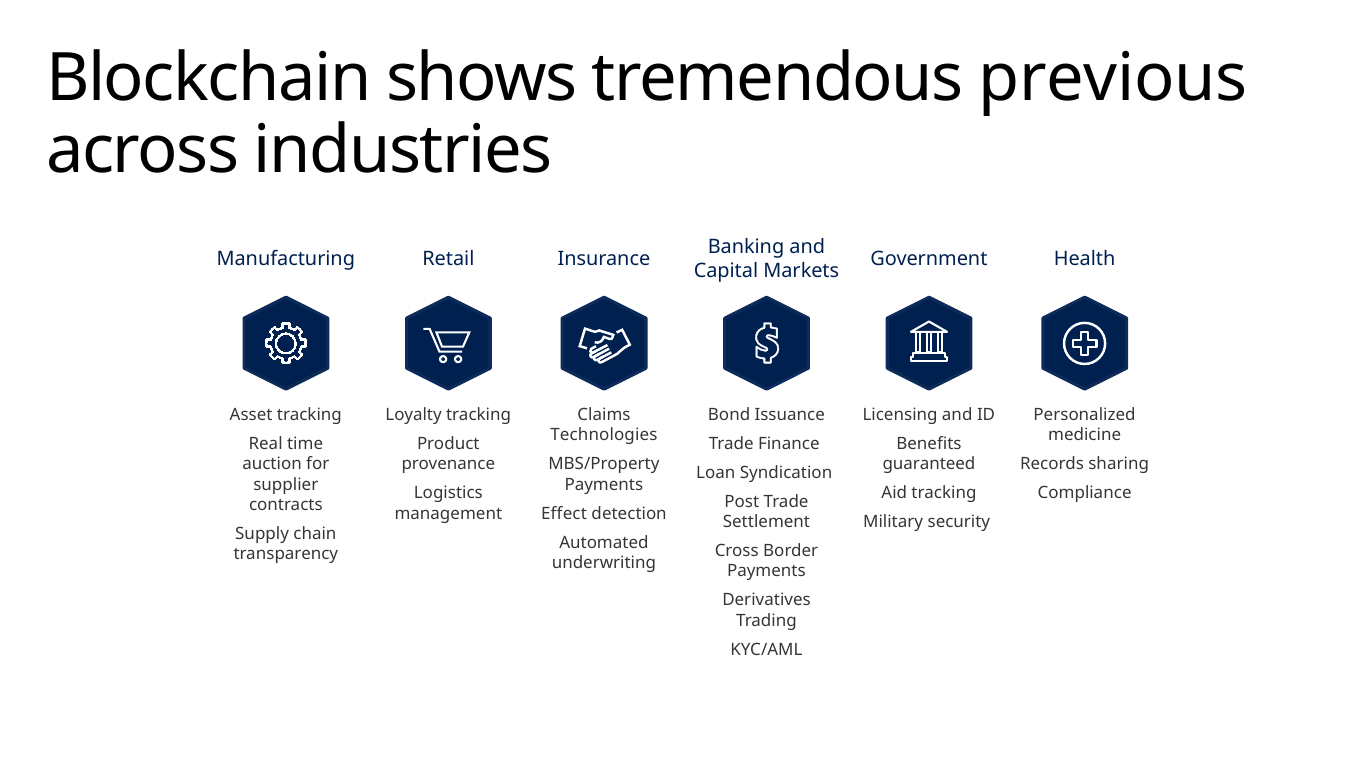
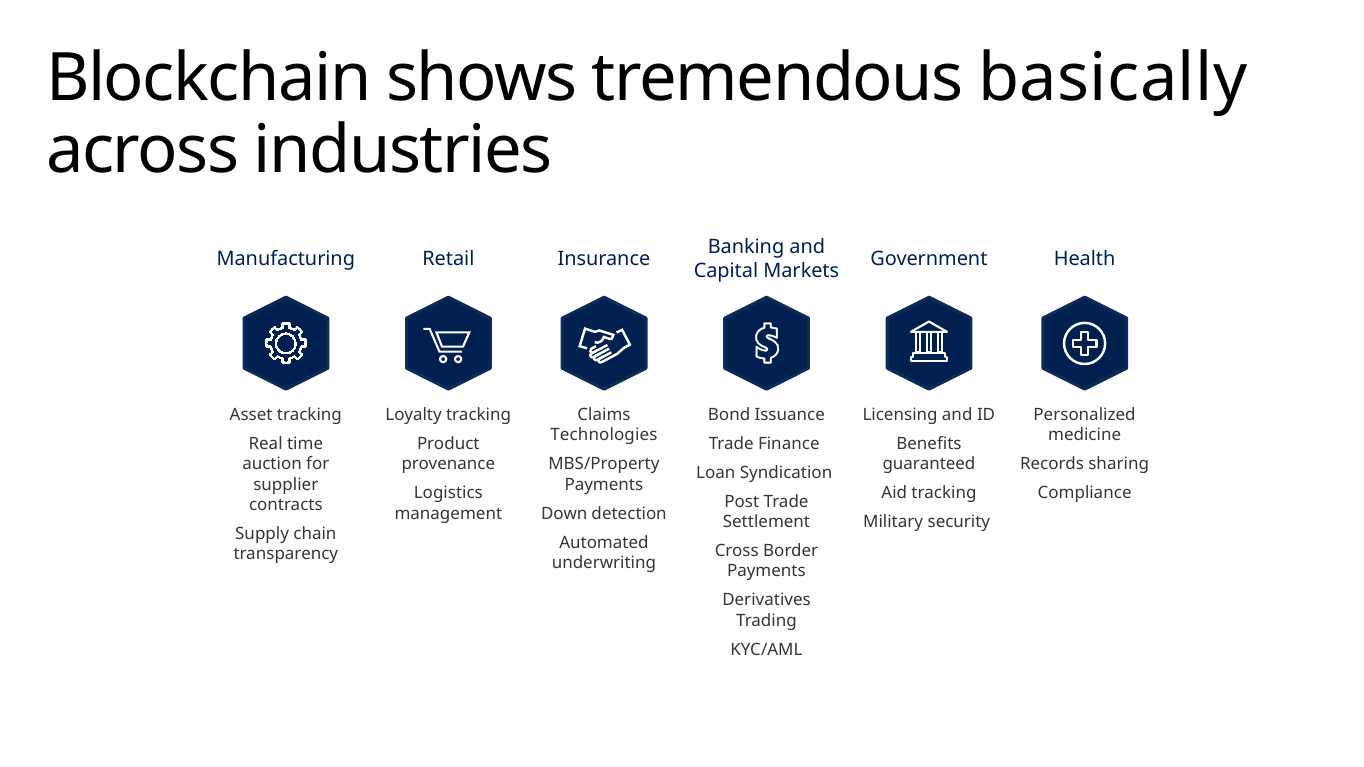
previous: previous -> basically (1113, 78)
Effect: Effect -> Down (564, 514)
